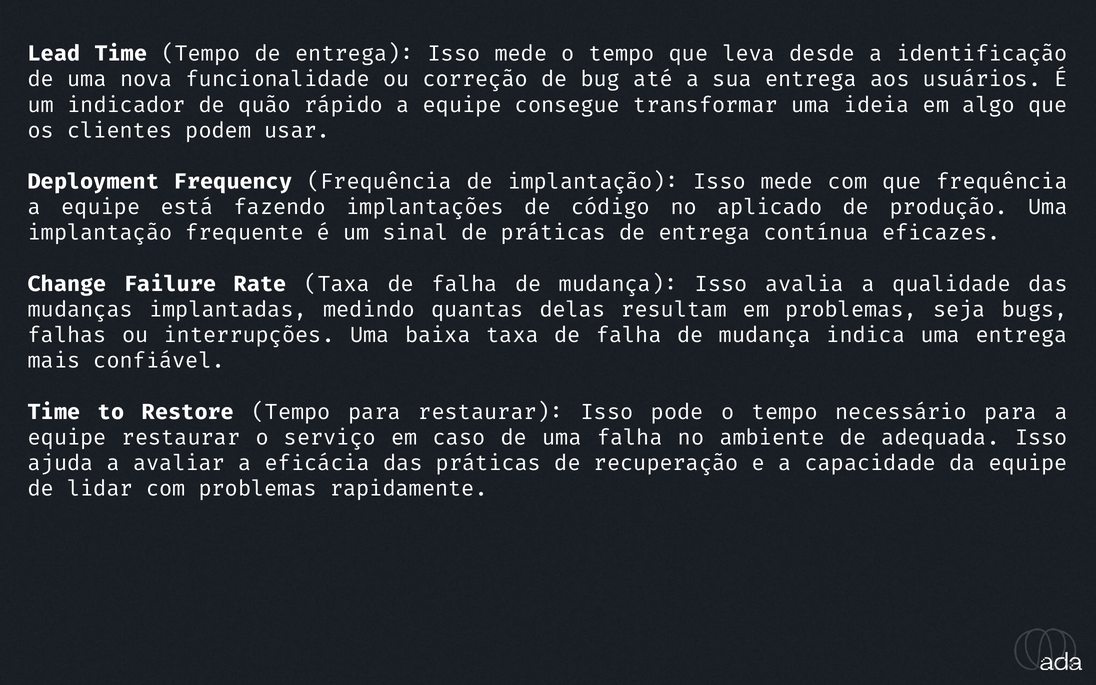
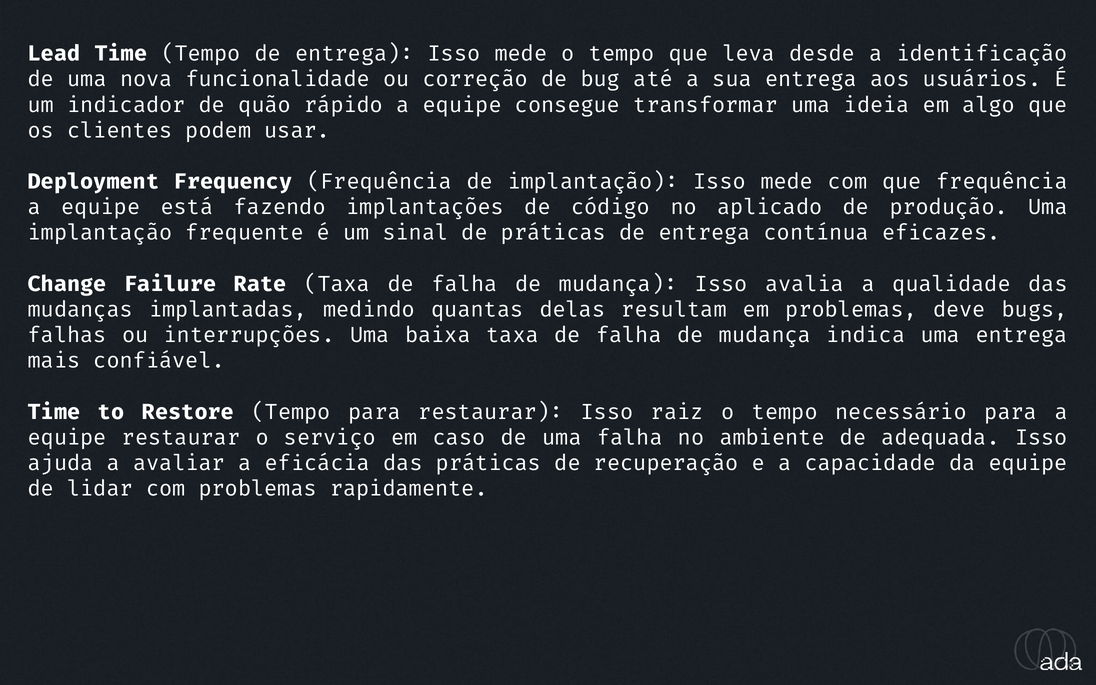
seja: seja -> deve (959, 310)
pode: pode -> raiz (677, 412)
